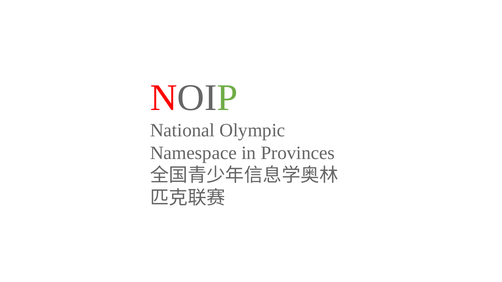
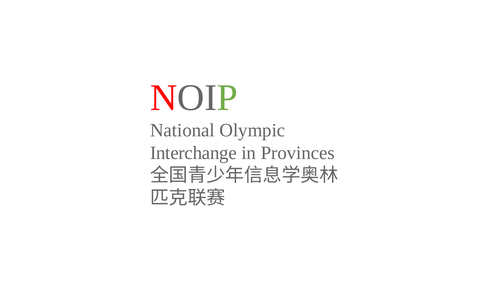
Namespace: Namespace -> Interchange (193, 153)
